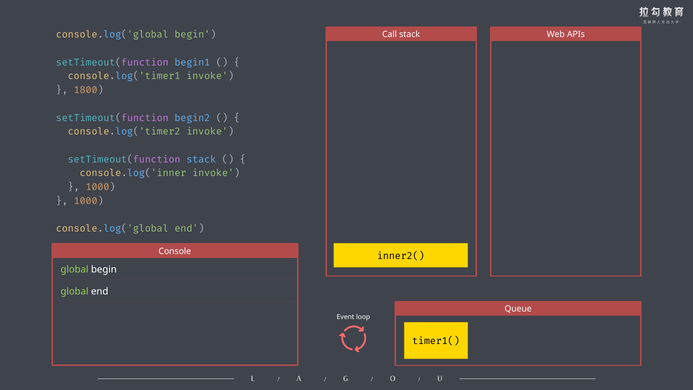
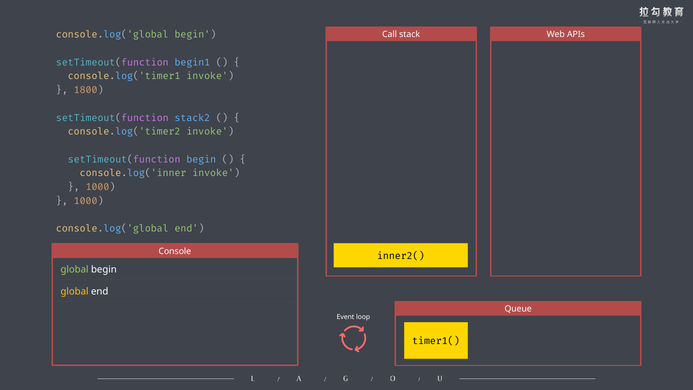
begin2: begin2 -> stack2 (192, 118)
setTimeout(function stack: stack -> begin (201, 159)
global colour: light green -> yellow (75, 291)
